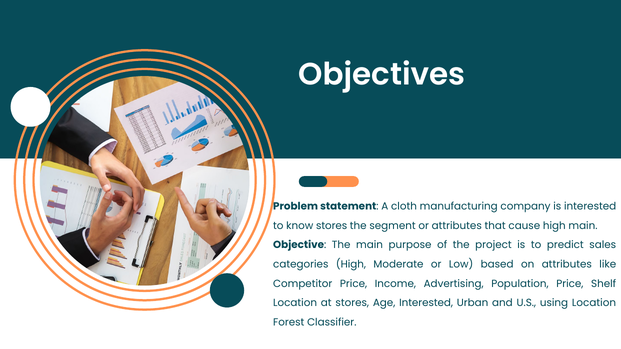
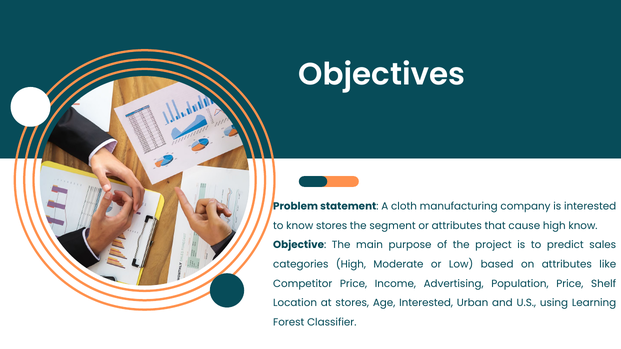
high main: main -> know (583, 226)
using Location: Location -> Learning (594, 303)
